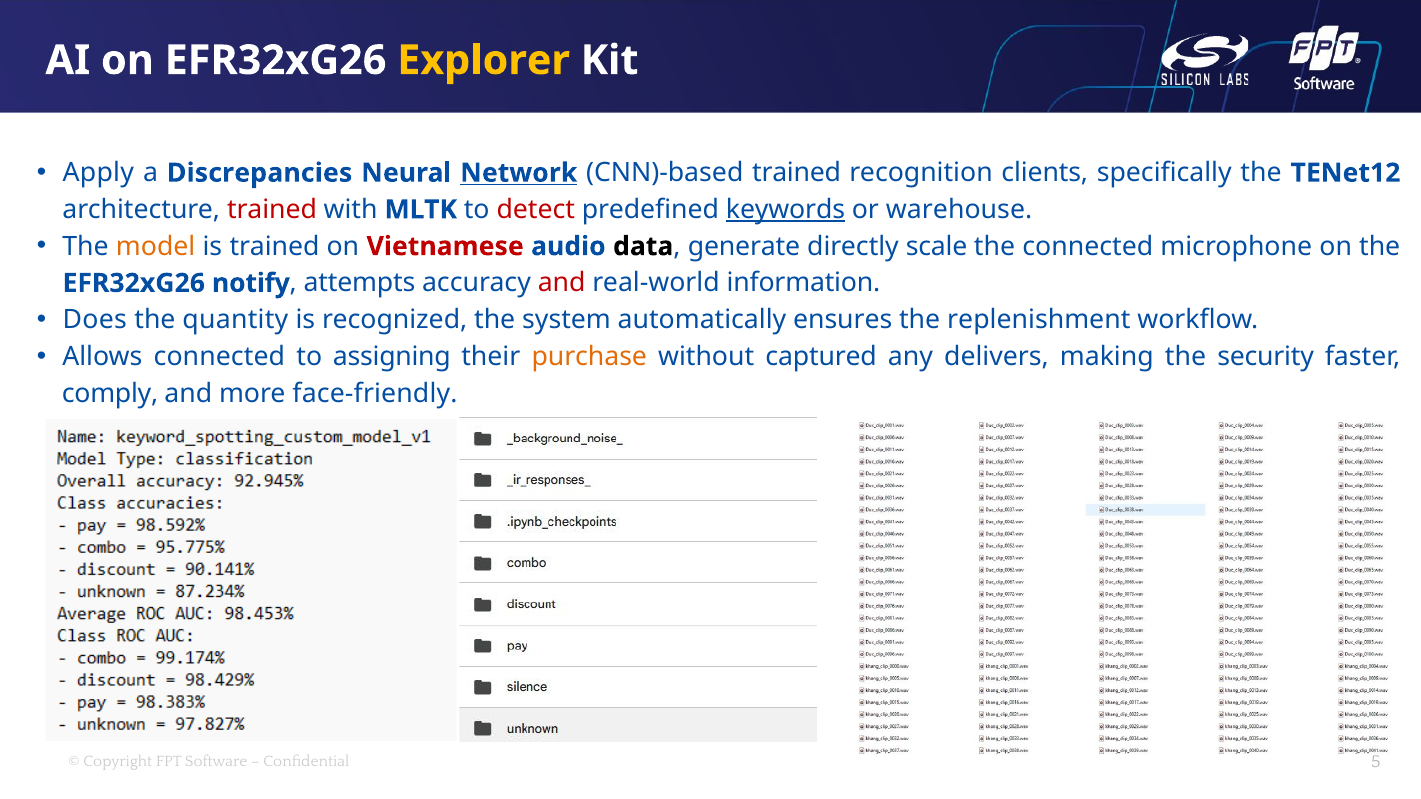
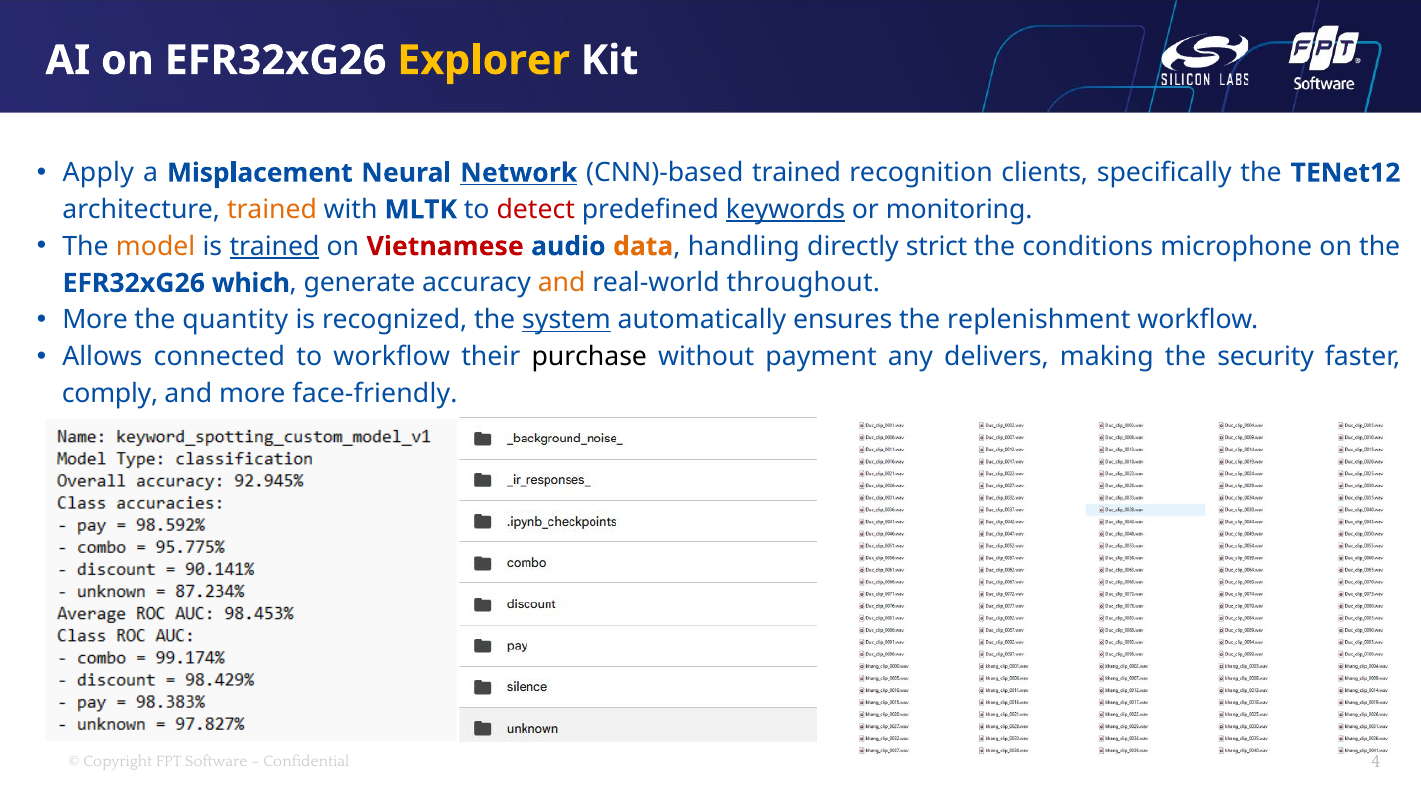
Discrepancies: Discrepancies -> Misplacement (260, 173)
trained colour: red -> orange (272, 210)
warehouse: warehouse -> monitoring (959, 210)
trained underline: none -> present (274, 247)
data colour: black -> orange (643, 247)
generate: generate -> handling (744, 247)
scale: scale -> strict (937, 247)
the connected: connected -> conditions (1088, 247)
notify: notify -> which (251, 283)
attempts: attempts -> generate (360, 283)
and colour: red -> orange (562, 283)
information: information -> throughout (803, 283)
Does: Does -> More (95, 320)
system underline: none -> present (567, 320)
to assigning: assigning -> workflow (392, 357)
purchase colour: orange -> black (589, 357)
captured: captured -> payment (821, 357)
5: 5 -> 4 (1376, 762)
